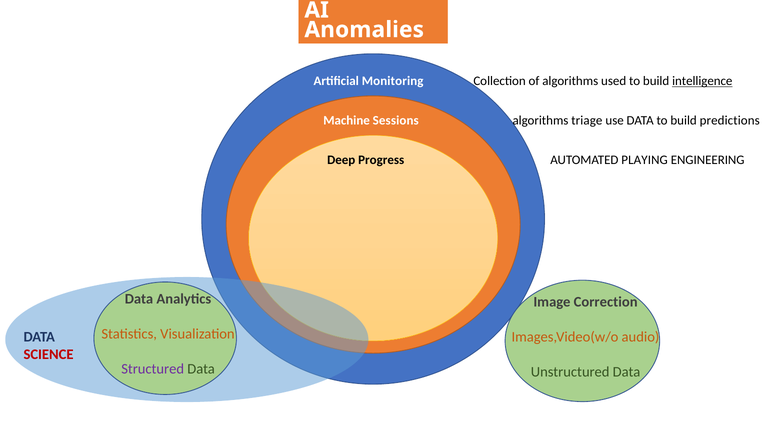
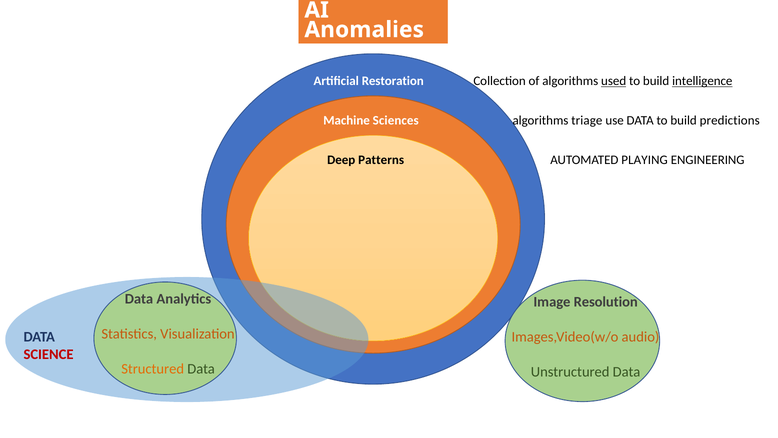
Monitoring: Monitoring -> Restoration (393, 81)
used underline: none -> present (614, 81)
Sessions: Sessions -> Sciences (396, 120)
Progress: Progress -> Patterns (381, 160)
Correction: Correction -> Resolution (606, 301)
Structured colour: purple -> orange (153, 368)
